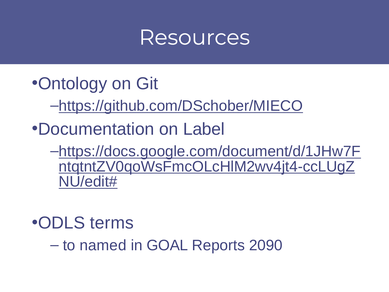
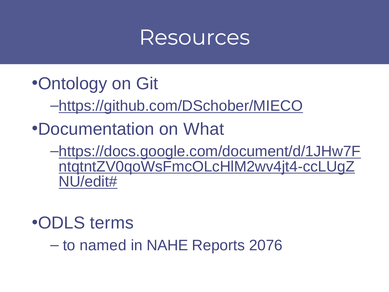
Label: Label -> What (204, 129)
GOAL: GOAL -> NAHE (167, 245)
2090: 2090 -> 2076 (266, 245)
